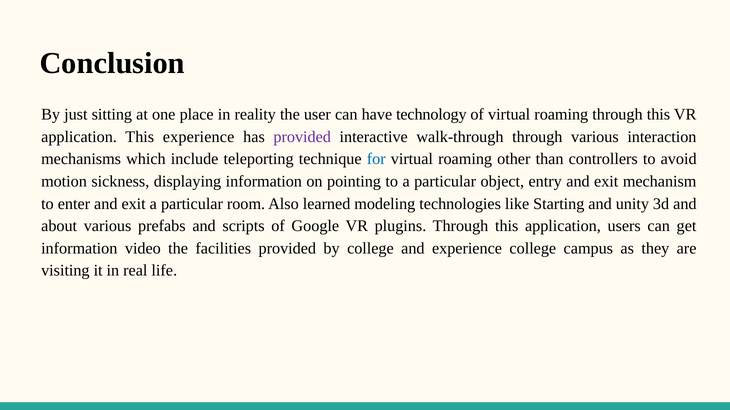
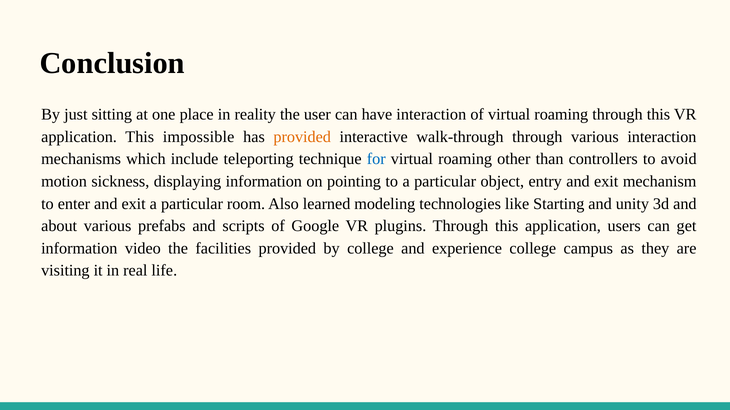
have technology: technology -> interaction (431, 115)
This experience: experience -> impossible (199, 137)
provided colour: purple -> orange (302, 137)
